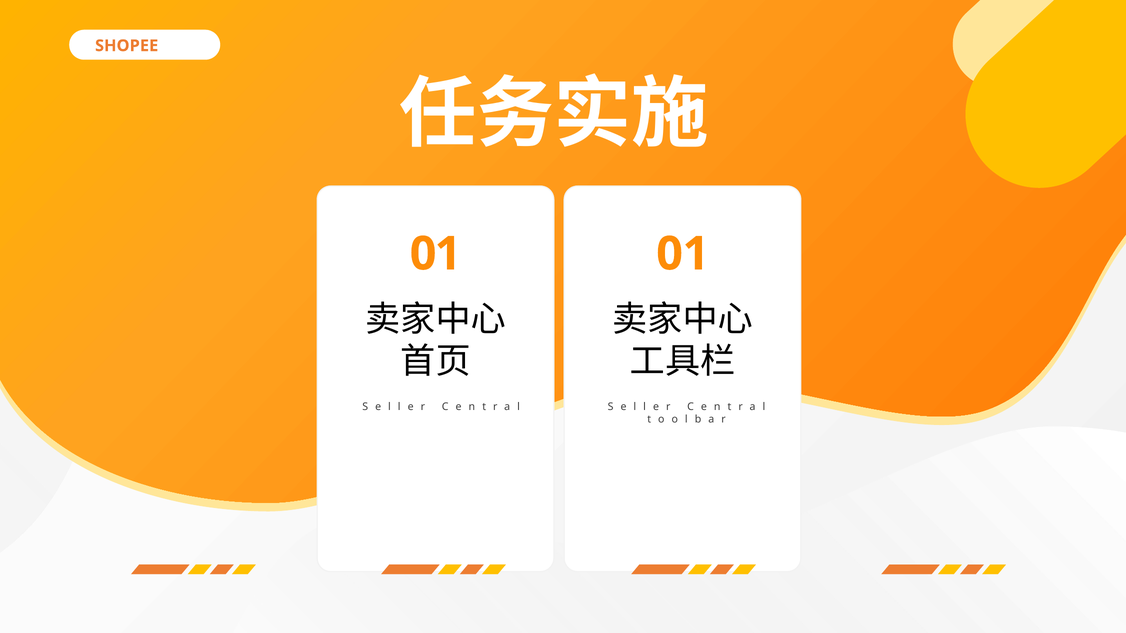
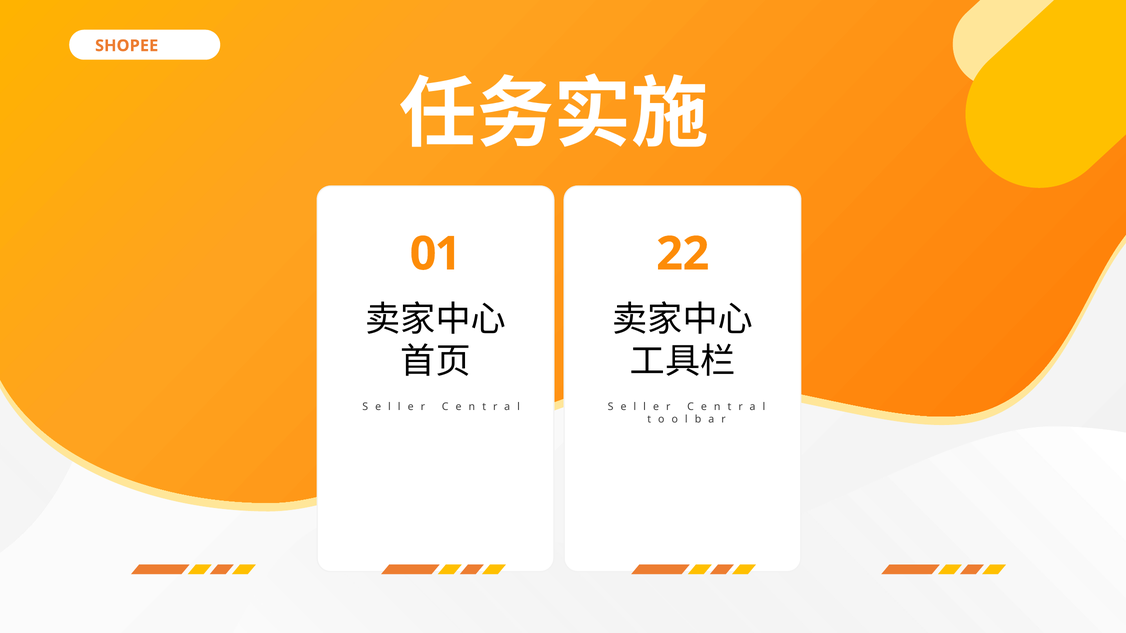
01 01: 01 -> 22 (683, 254)
